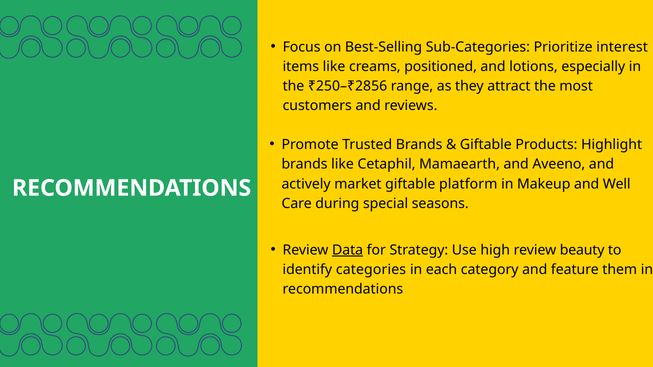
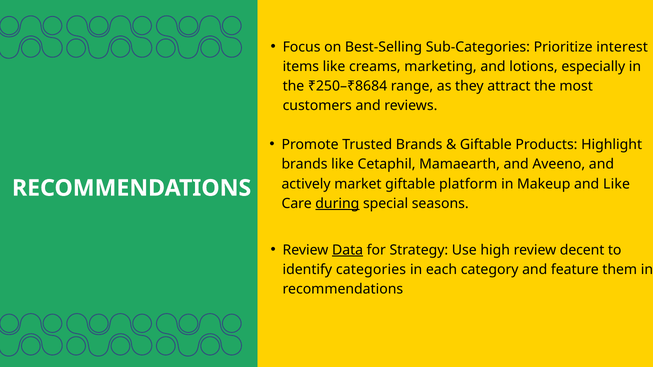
positioned: positioned -> marketing (441, 67)
₹250–₹2856: ₹250–₹2856 -> ₹250–₹8684 (348, 86)
and Well: Well -> Like (617, 184)
during underline: none -> present (337, 204)
beauty: beauty -> decent (582, 250)
